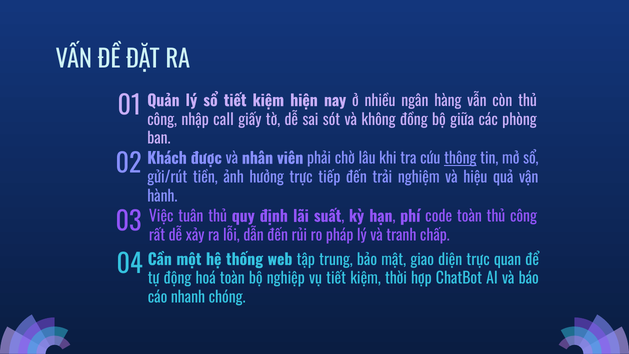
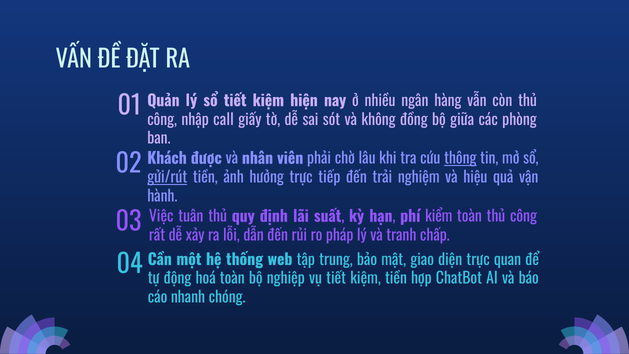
gửi/rút underline: none -> present (167, 177)
code: code -> kiểm (439, 217)
kiệm thời: thời -> tiền (396, 279)
